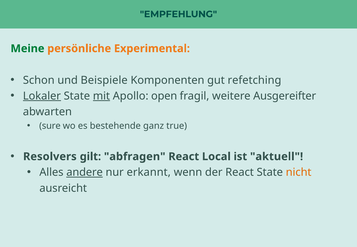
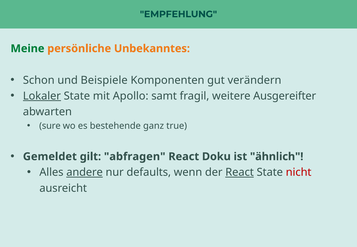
Experimental: Experimental -> Unbekanntes (152, 49)
refetching: refetching -> verändern (254, 80)
mit underline: present -> none (101, 96)
open: open -> samt (164, 96)
Resolvers: Resolvers -> Gemeldet (50, 157)
Local: Local -> Doku (216, 157)
aktuell: aktuell -> ähnlich (277, 157)
erkannt: erkannt -> defaults (149, 172)
React underline: none -> present (240, 172)
nicht colour: orange -> red (299, 172)
